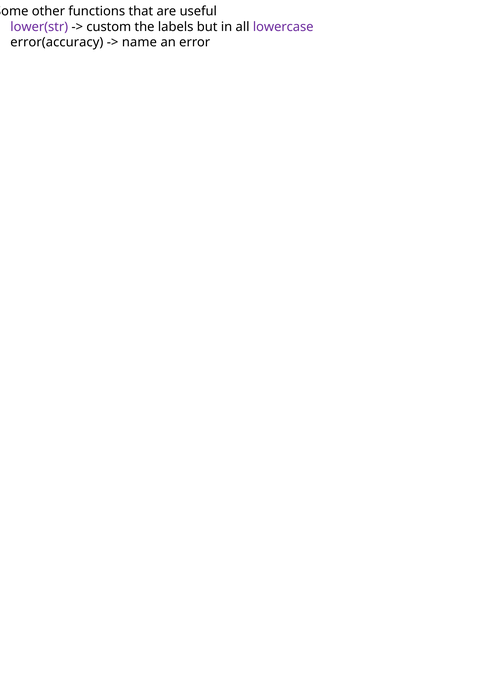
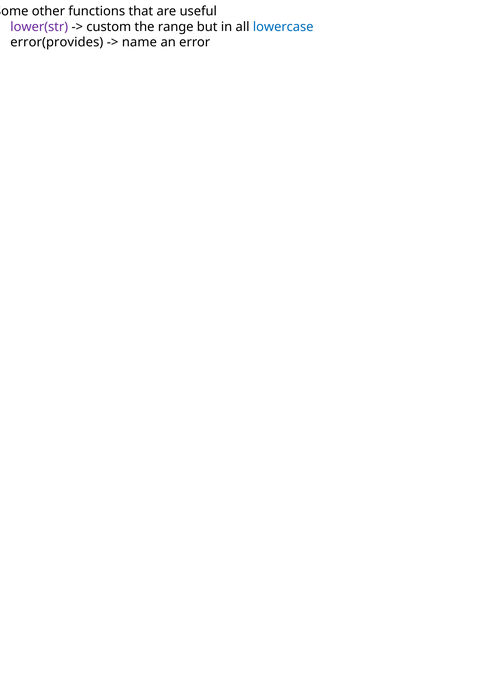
labels: labels -> range (176, 27)
lowercase colour: purple -> blue (283, 27)
error(accuracy: error(accuracy -> error(provides (57, 42)
